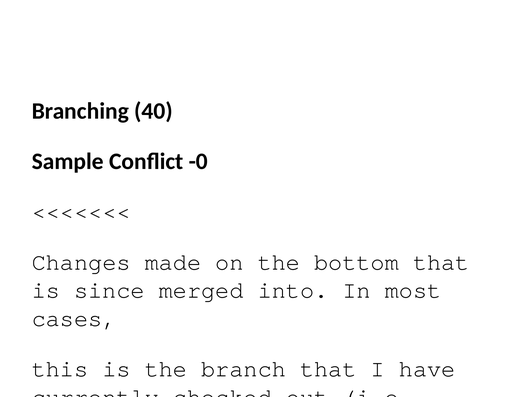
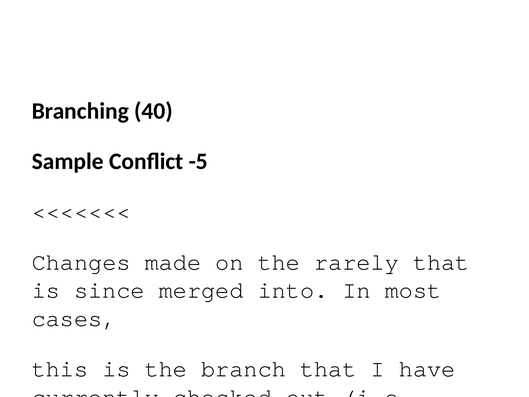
-0: -0 -> -5 (198, 161)
bottom: bottom -> rarely (356, 262)
